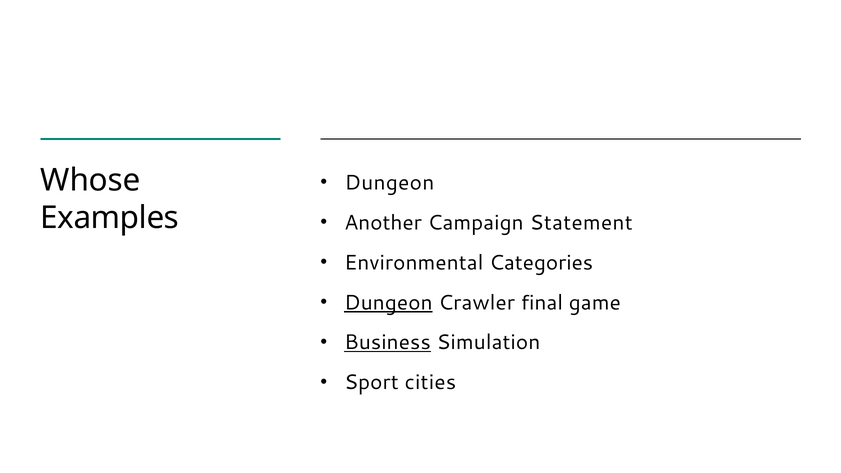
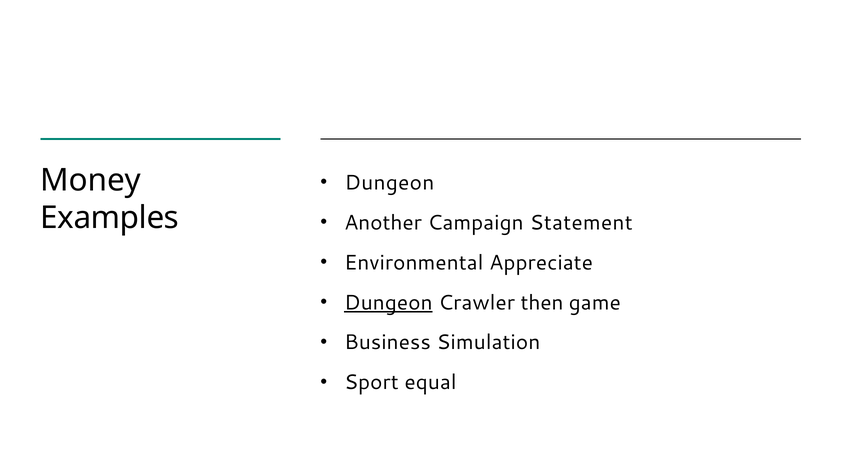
Whose: Whose -> Money (91, 180)
Categories: Categories -> Appreciate (541, 263)
final: final -> then (542, 303)
Business underline: present -> none (388, 343)
cities: cities -> equal (431, 383)
